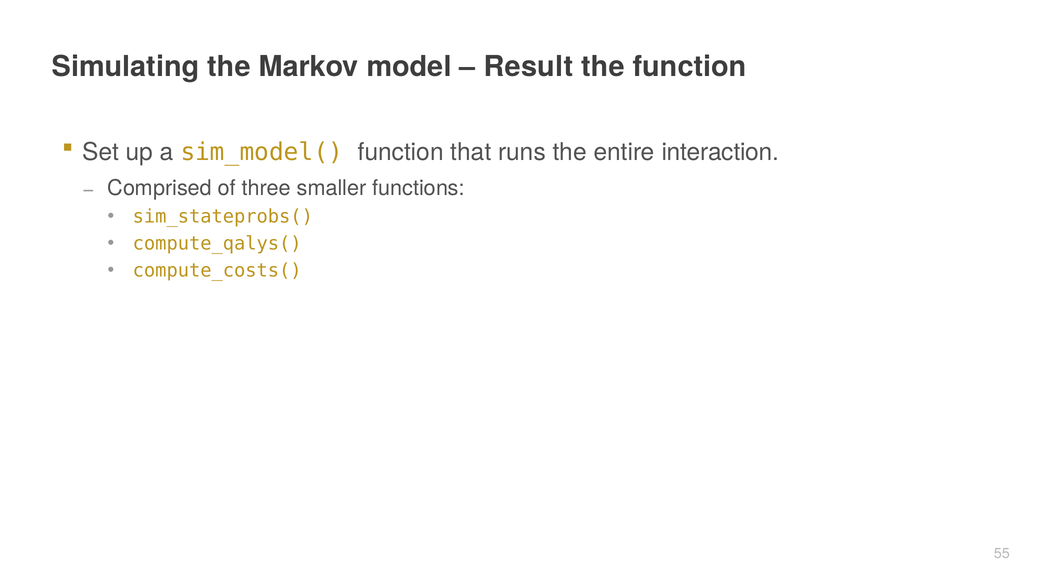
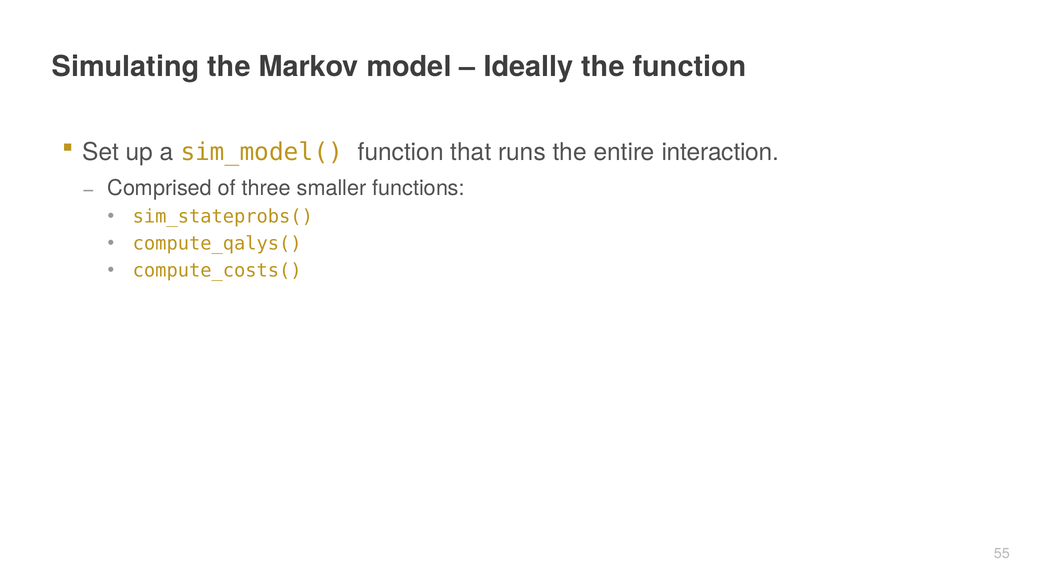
Result: Result -> Ideally (529, 67)
